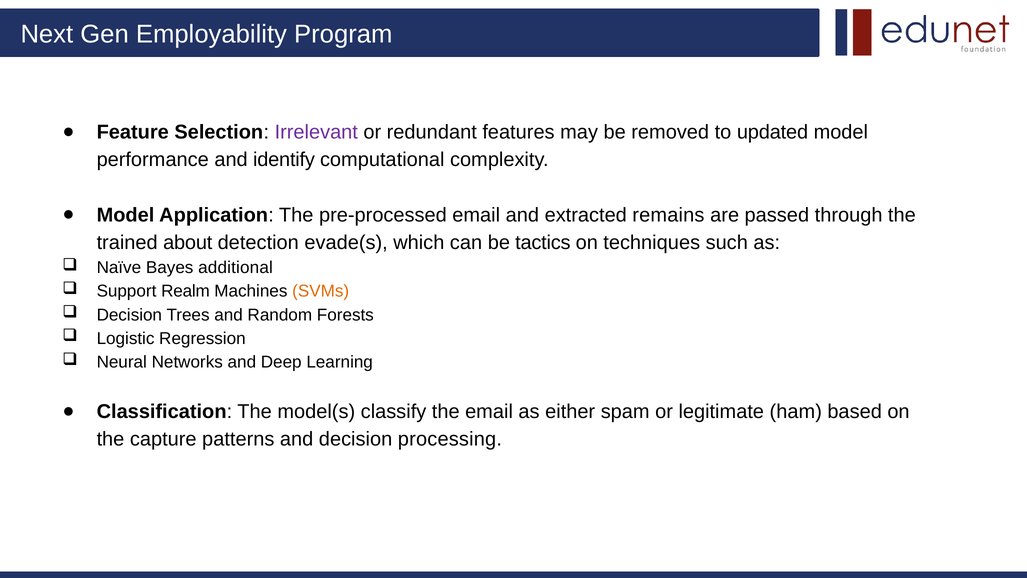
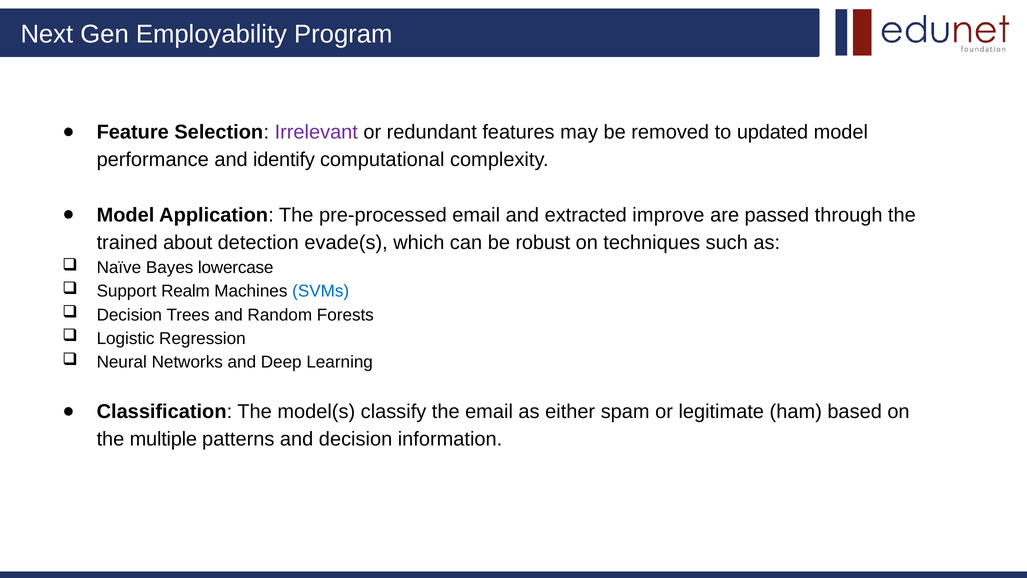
remains: remains -> improve (668, 215)
tactics: tactics -> robust (543, 242)
additional: additional -> lowercase (236, 267)
SVMs colour: orange -> blue (321, 291)
capture: capture -> multiple (163, 439)
processing: processing -> information (450, 439)
